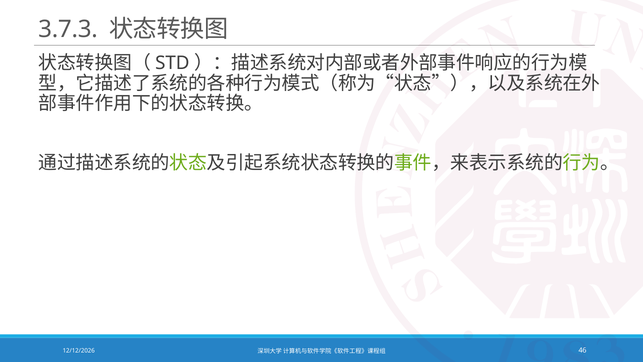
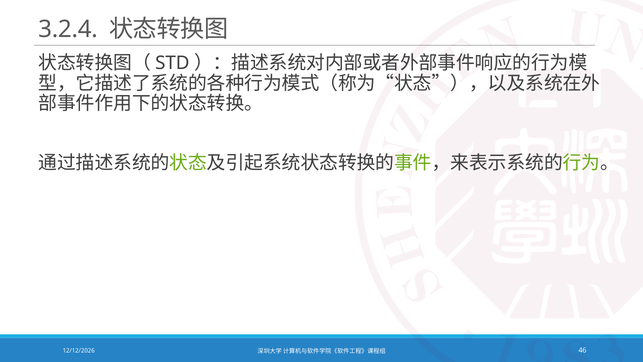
3.7.3: 3.7.3 -> 3.2.4 (68, 29)
